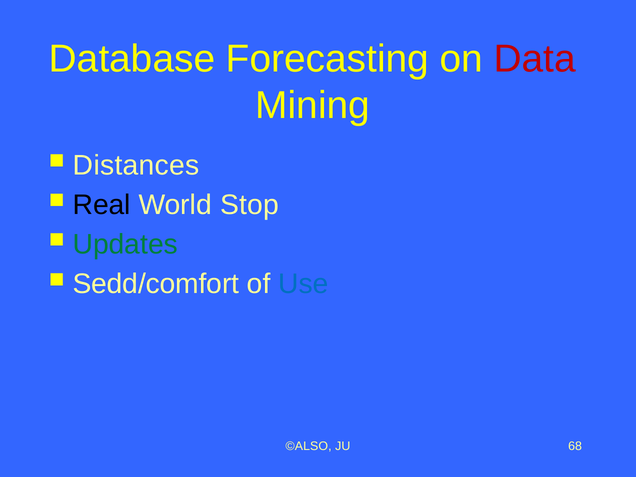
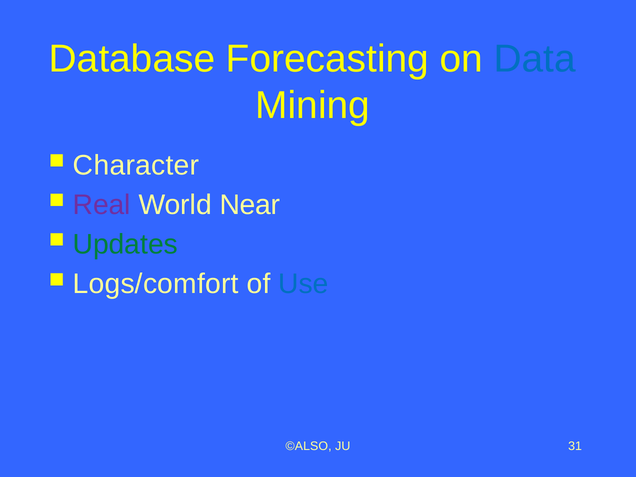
Data colour: red -> blue (535, 59)
Distances: Distances -> Character (136, 165)
Real colour: black -> purple (102, 205)
Stop: Stop -> Near (250, 205)
Sedd/comfort: Sedd/comfort -> Logs/comfort (156, 284)
68: 68 -> 31 (575, 446)
